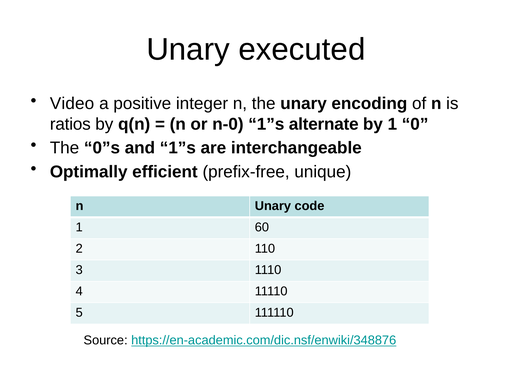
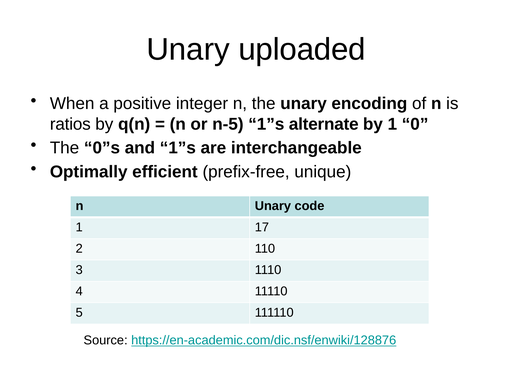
executed: executed -> uploaded (302, 50)
Video: Video -> When (72, 104)
n-0: n-0 -> n-5 (228, 124)
60: 60 -> 17 (262, 227)
https://en-academic.com/dic.nsf/enwiki/348876: https://en-academic.com/dic.nsf/enwiki/348876 -> https://en-academic.com/dic.nsf/enwiki/128876 (264, 340)
